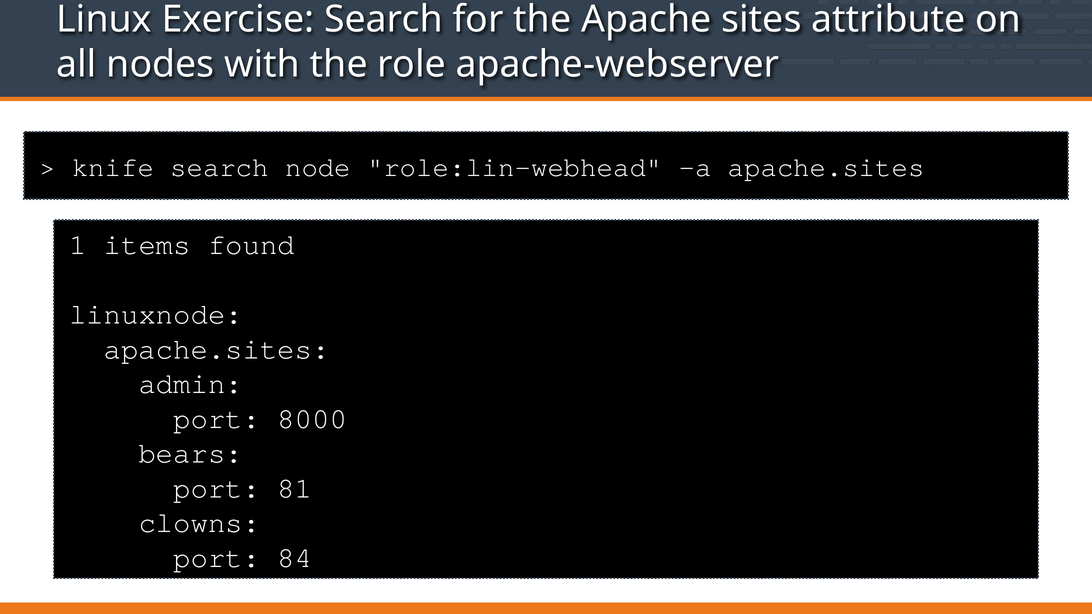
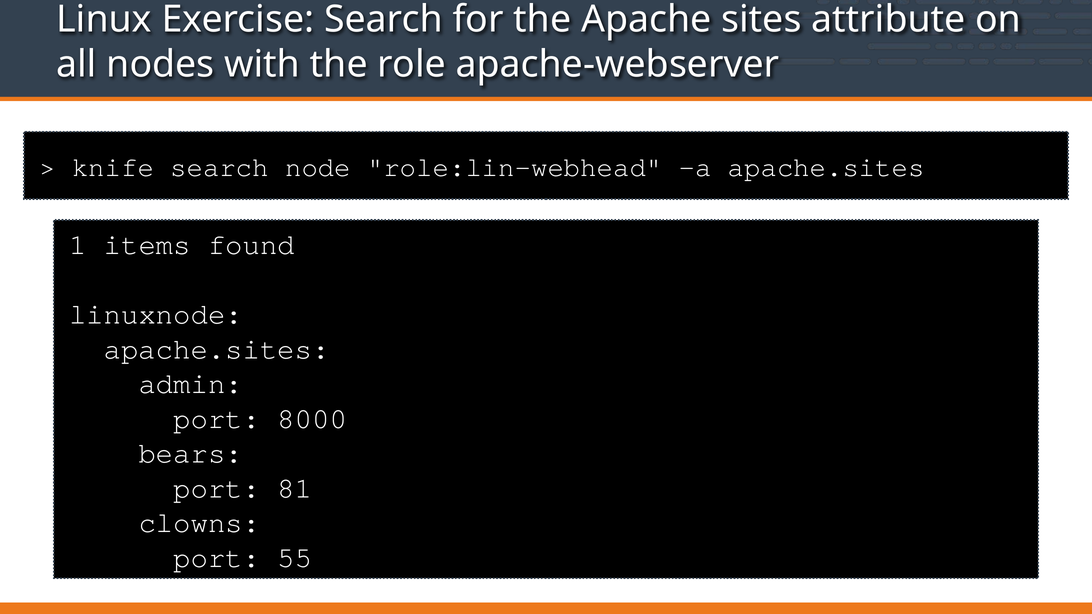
84: 84 -> 55 (295, 558)
